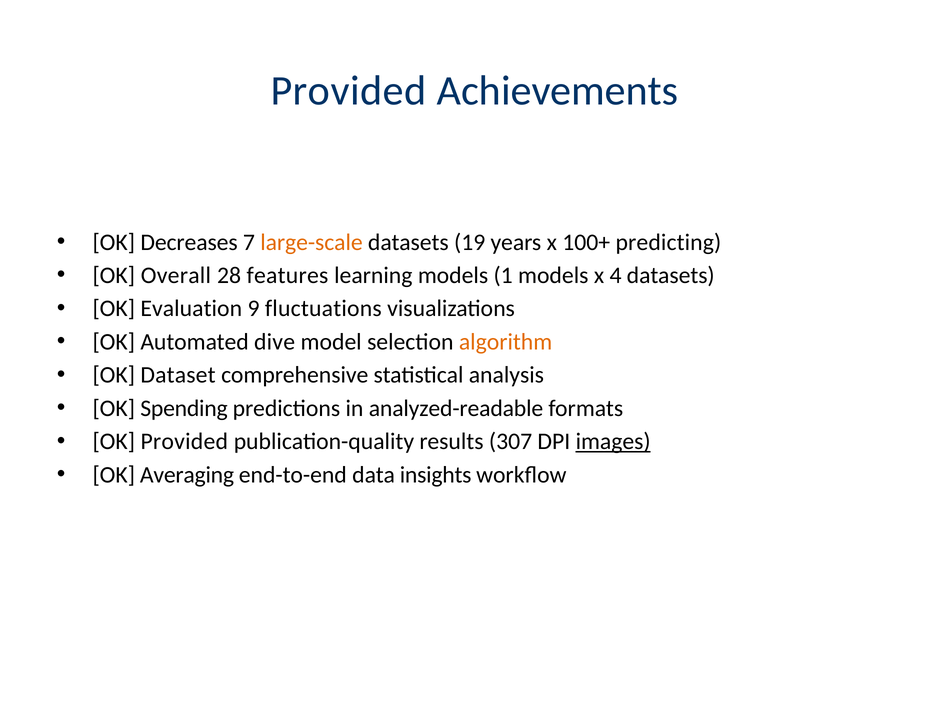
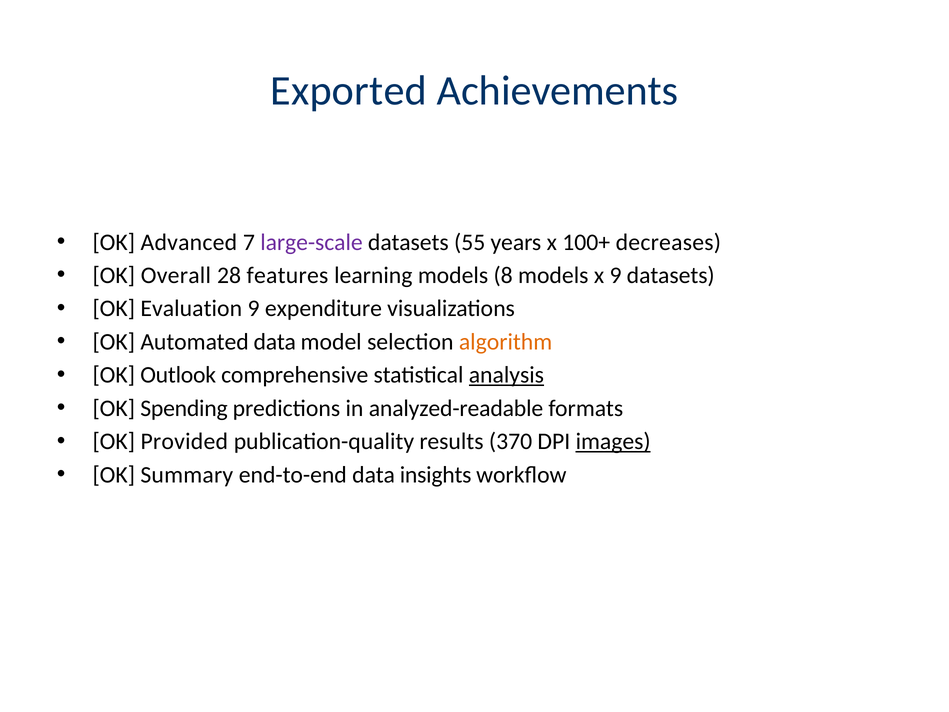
Provided: Provided -> Exported (349, 91)
Decreases: Decreases -> Advanced (189, 242)
large-scale colour: orange -> purple (311, 242)
19: 19 -> 55 (470, 242)
predicting: predicting -> decreases (668, 242)
1: 1 -> 8 (503, 275)
x 4: 4 -> 9 (616, 275)
fluctuations: fluctuations -> expenditure (323, 309)
Automated dive: dive -> data (275, 342)
Dataset: Dataset -> Outlook (178, 375)
analysis underline: none -> present (506, 375)
307: 307 -> 370 (511, 441)
Averaging: Averaging -> Summary (187, 475)
